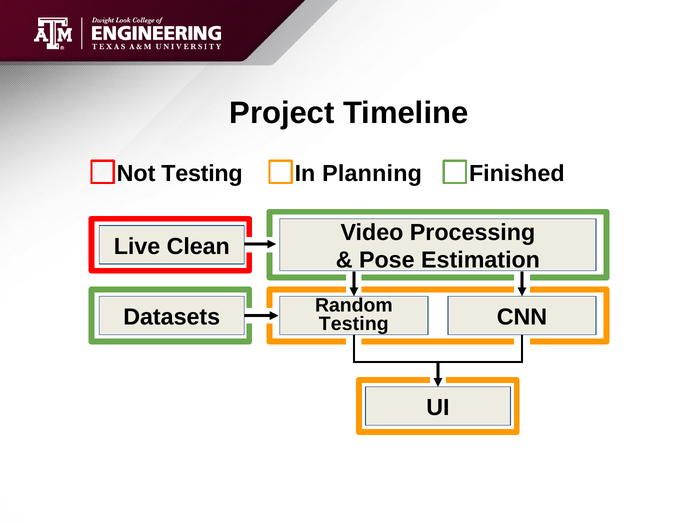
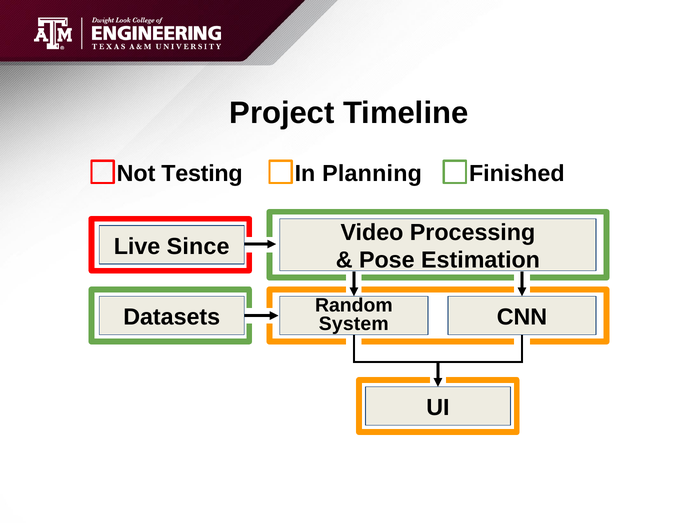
Clean: Clean -> Since (198, 247)
Testing: Testing -> System (354, 324)
